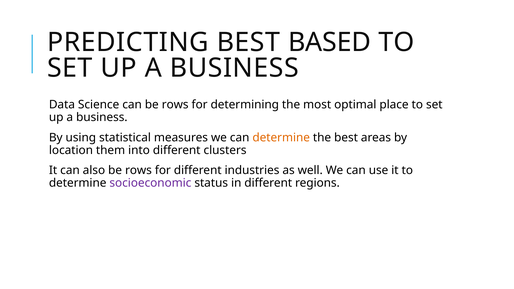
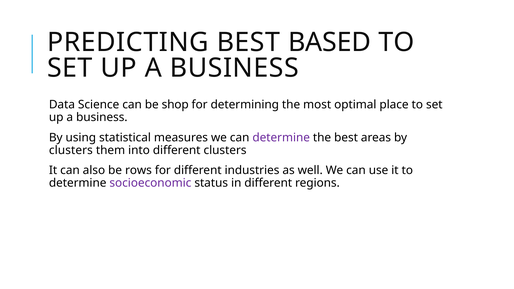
can be rows: rows -> shop (175, 105)
determine colour: orange -> purple (281, 138)
location: location -> clusters (71, 150)
